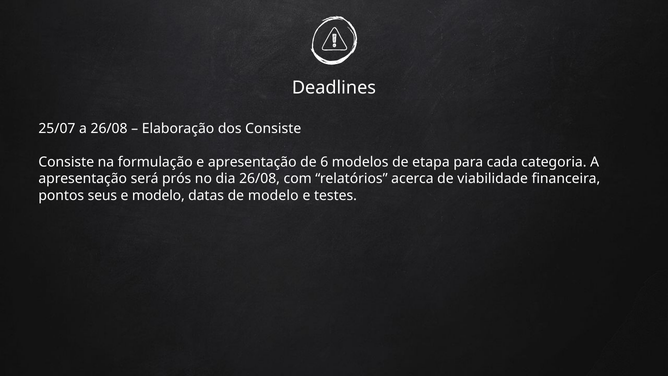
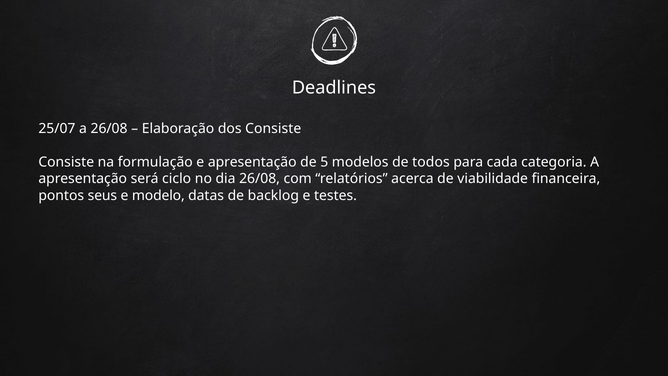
6: 6 -> 5 (324, 162)
etapa: etapa -> todos (431, 162)
prós: prós -> ciclo (177, 179)
de modelo: modelo -> backlog (273, 195)
